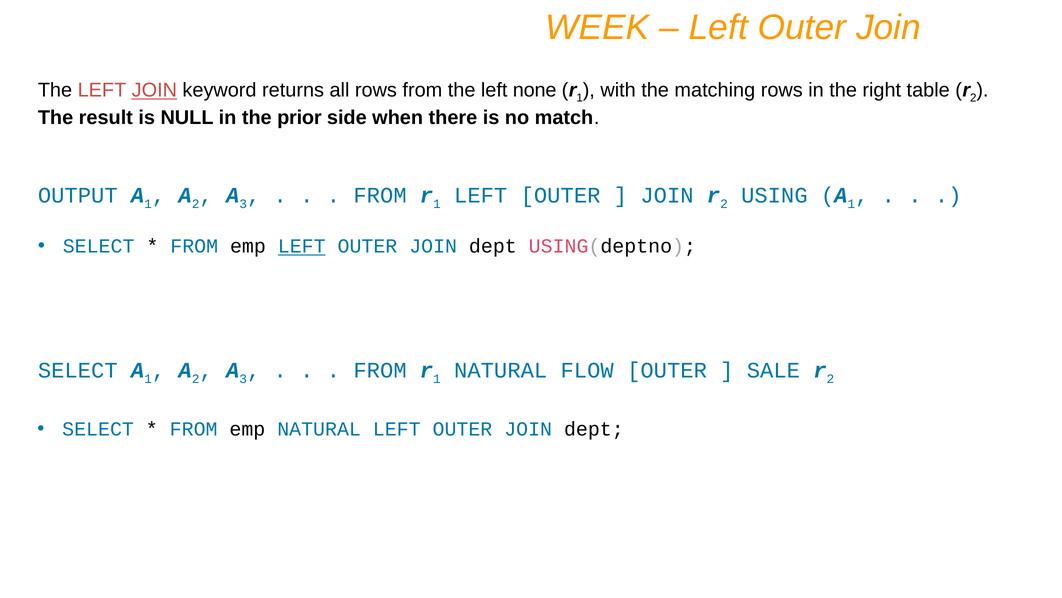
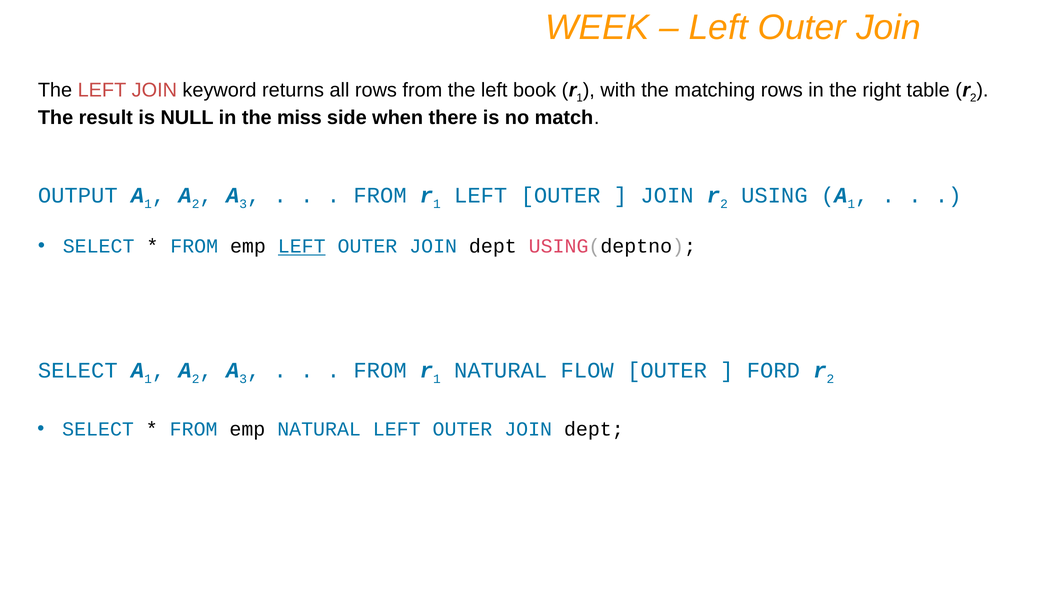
JOIN underline: present -> none (154, 90)
none: none -> book (535, 90)
prior: prior -> miss (299, 117)
SALE: SALE -> FORD (773, 370)
